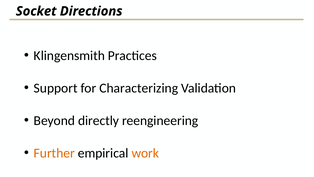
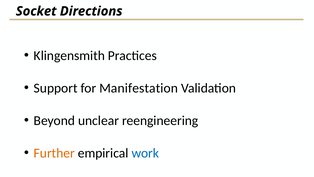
Characterizing: Characterizing -> Manifestation (139, 88)
directly: directly -> unclear (98, 120)
work colour: orange -> blue (145, 153)
